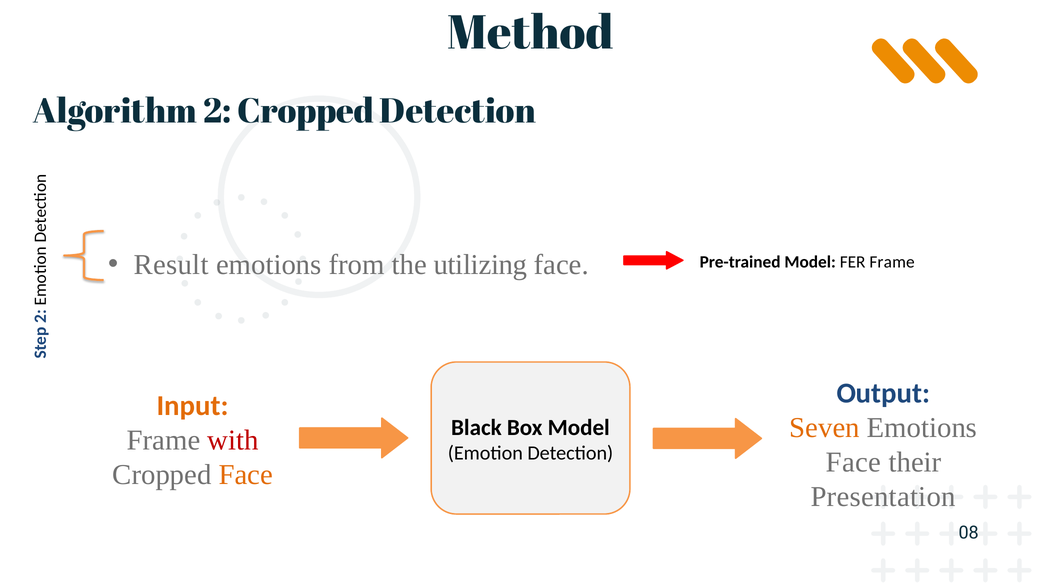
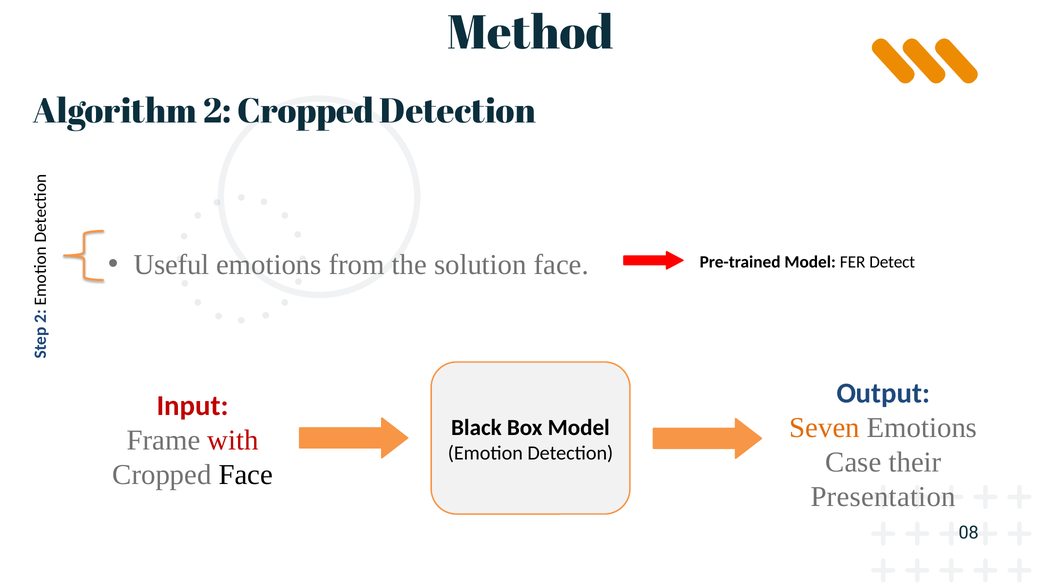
Result: Result -> Useful (172, 265)
utilizing: utilizing -> solution (480, 265)
FER Frame: Frame -> Detect (892, 262)
Input colour: orange -> red (193, 406)
Face: Face -> Case (853, 462)
Face colour: orange -> black (246, 475)
